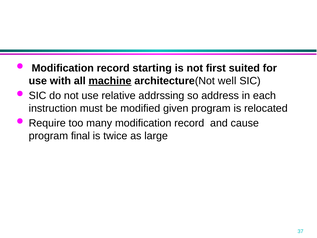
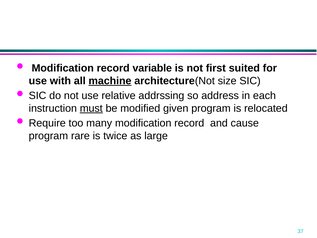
starting: starting -> variable (152, 68)
well: well -> size (227, 81)
must underline: none -> present (91, 108)
final: final -> rare (80, 136)
